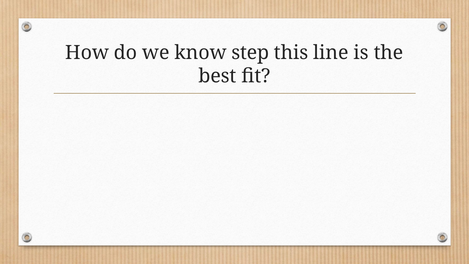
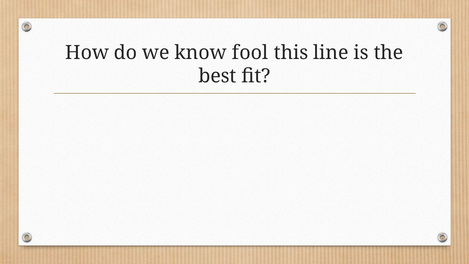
step: step -> fool (250, 53)
